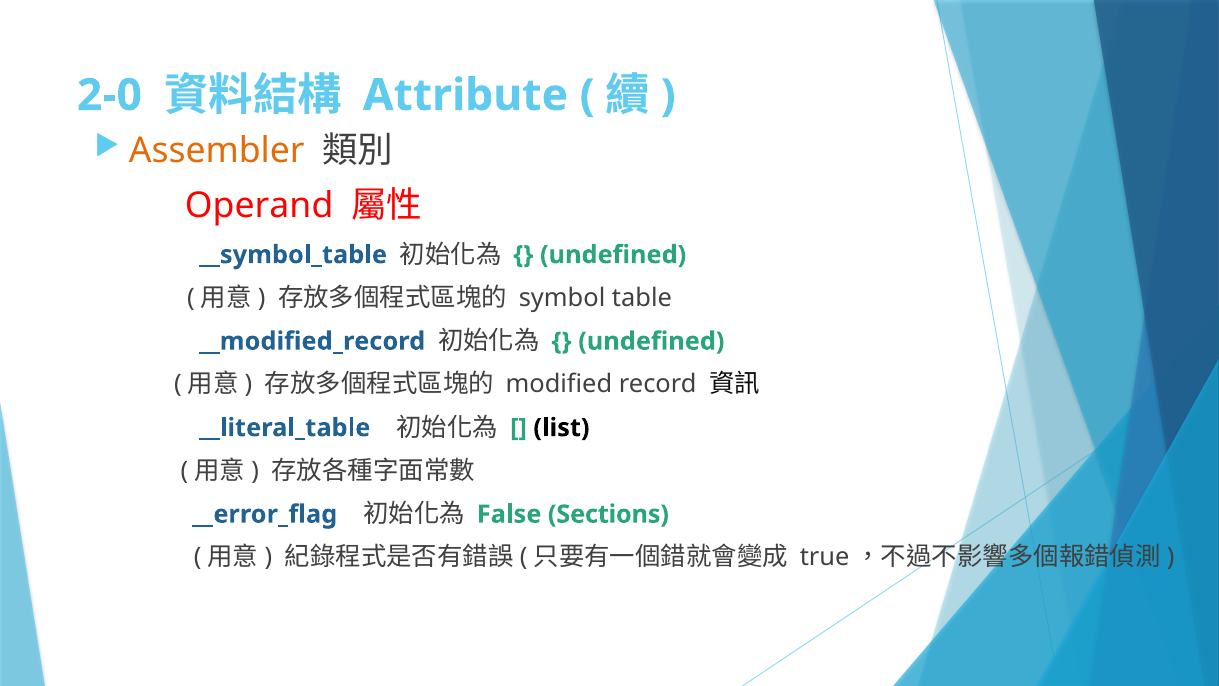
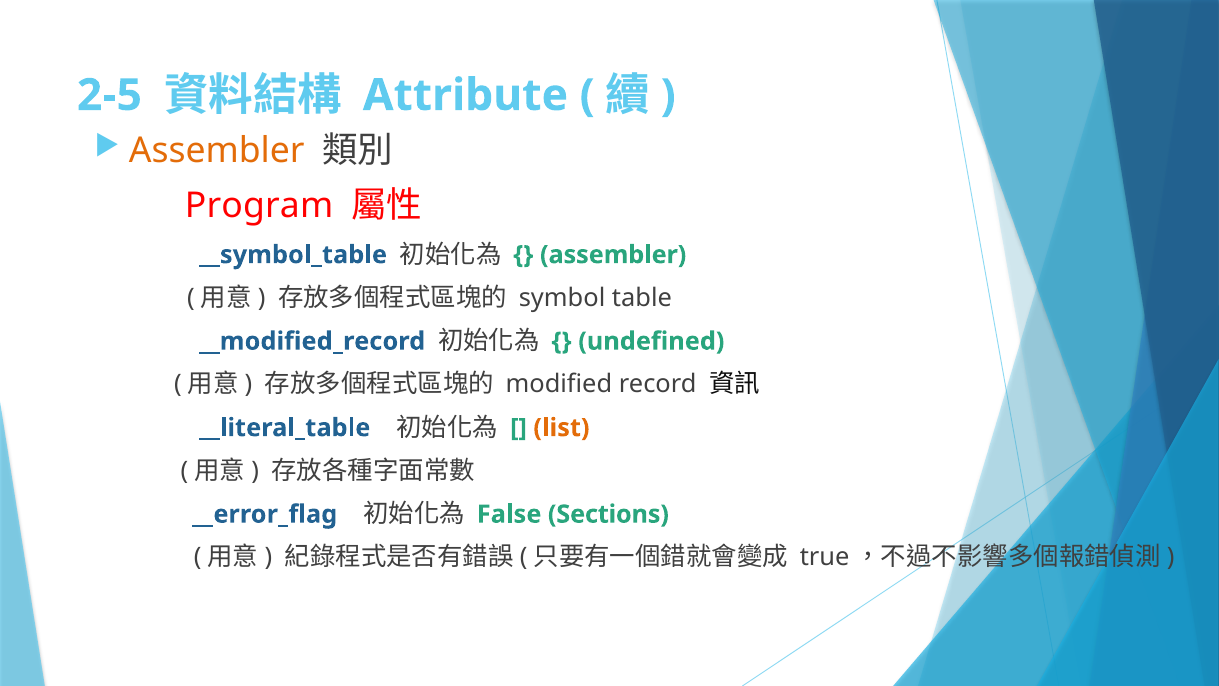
2-0: 2-0 -> 2-5 (109, 95)
Operand: Operand -> Program (259, 206)
undefined: undefined -> assembler (613, 255)
list colour: black -> orange (561, 428)
